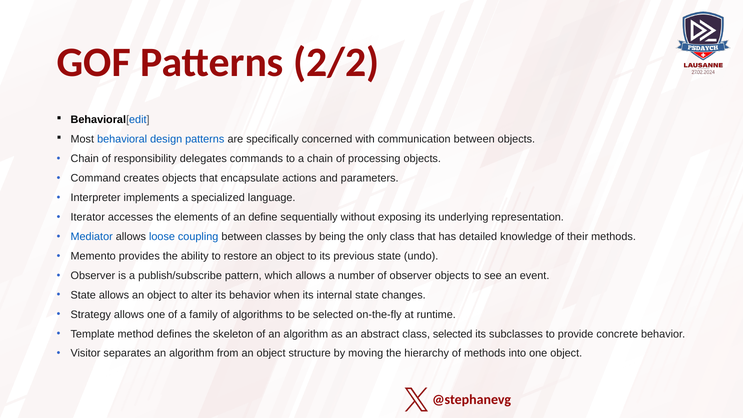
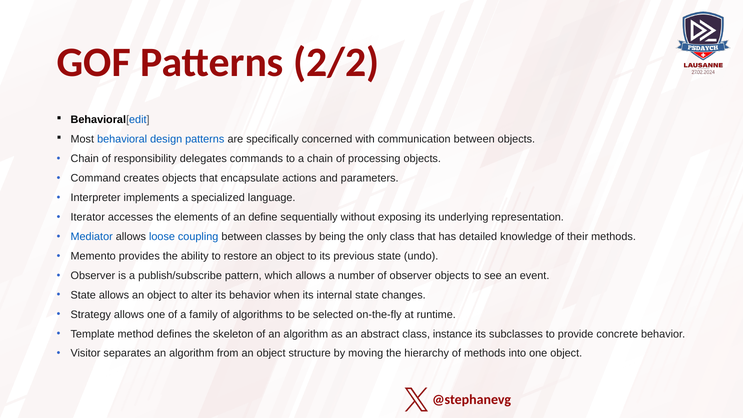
class selected: selected -> instance (453, 334)
